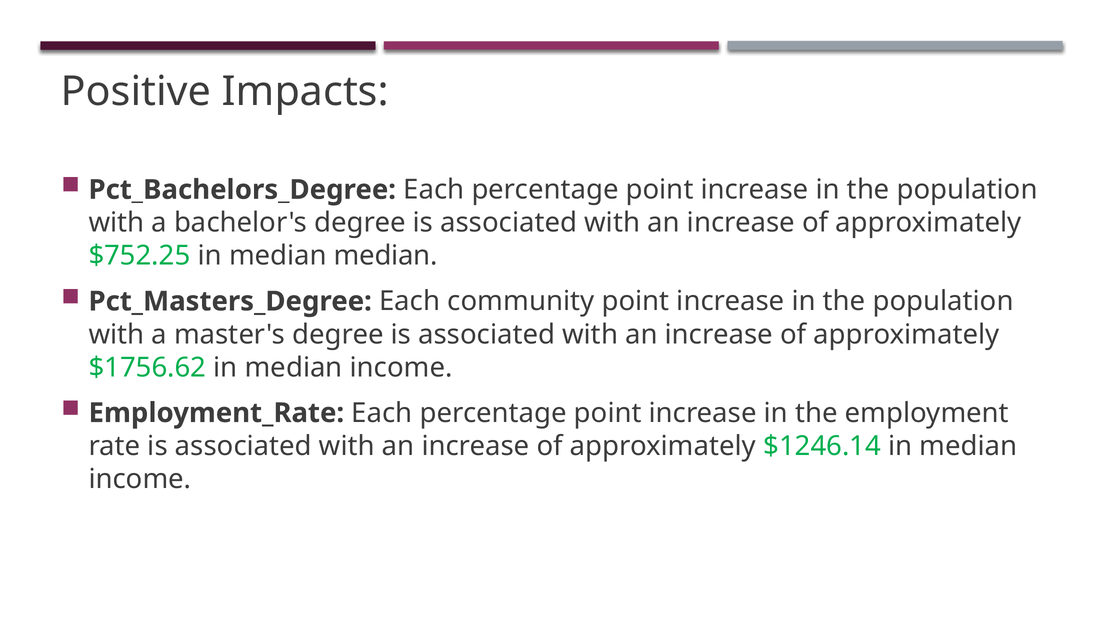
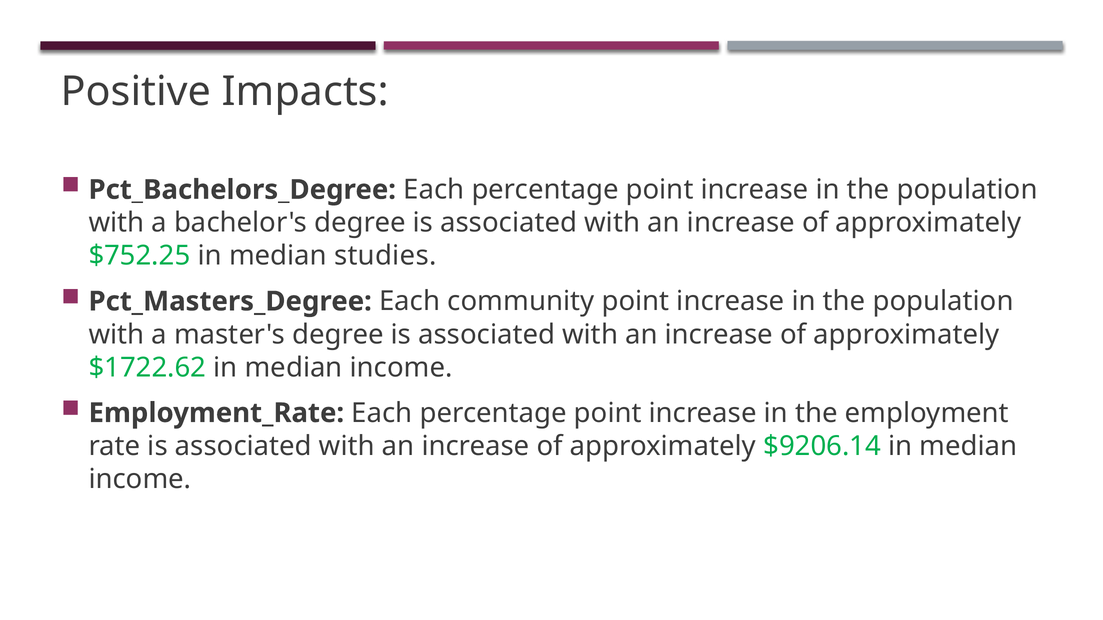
median median: median -> studies (385, 256)
$1756.62: $1756.62 -> $1722.62 (147, 368)
$1246.14: $1246.14 -> $9206.14 (822, 446)
